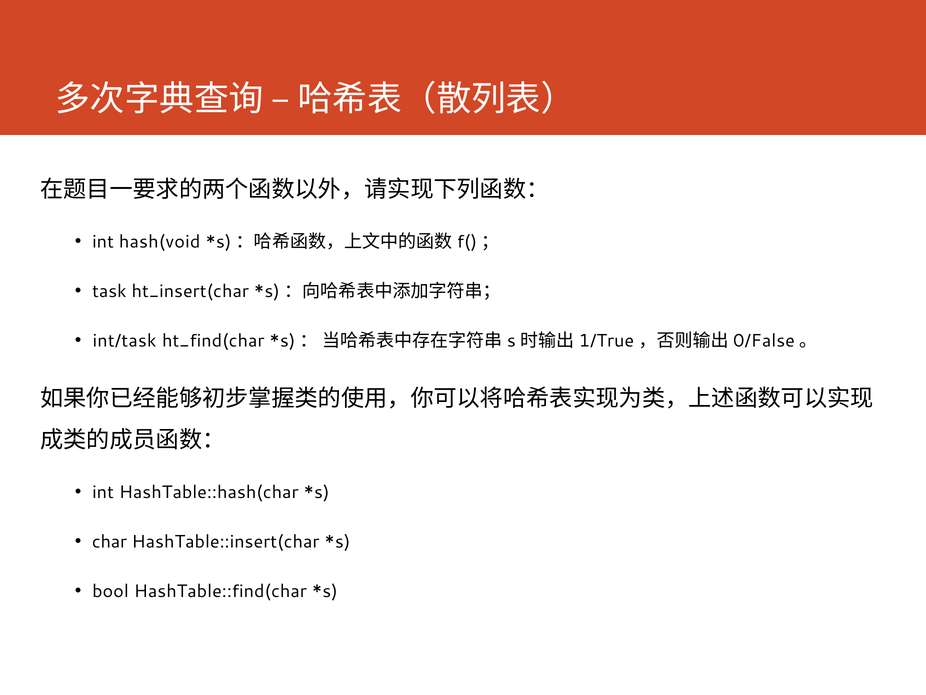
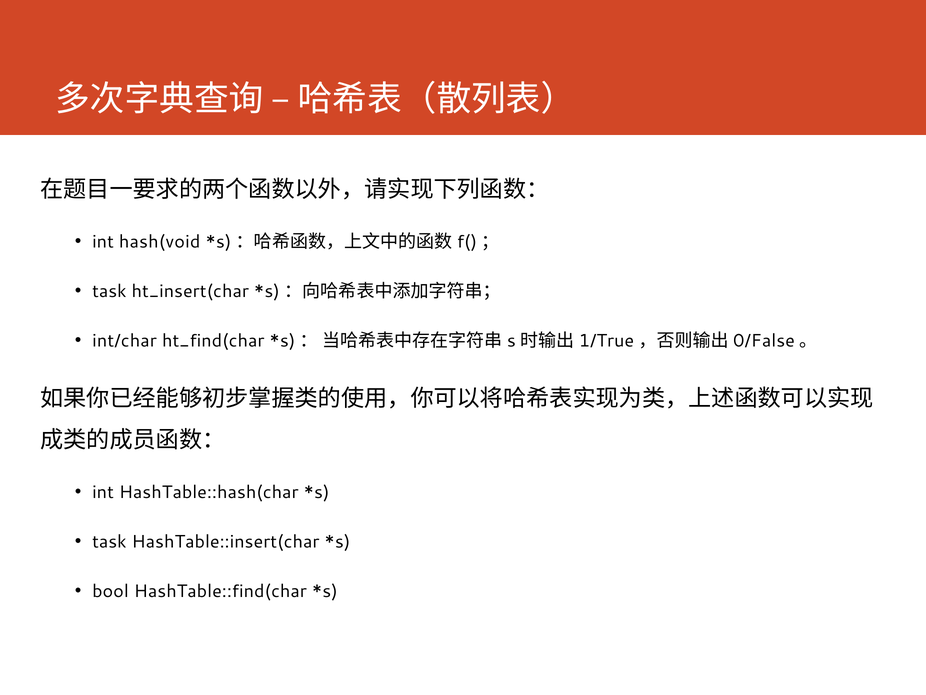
int/task: int/task -> int/char (125, 341)
char: char -> task (109, 541)
